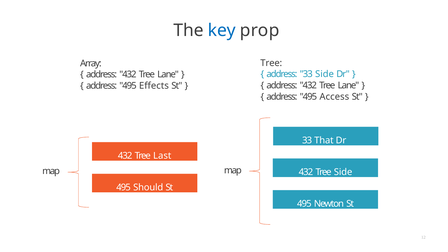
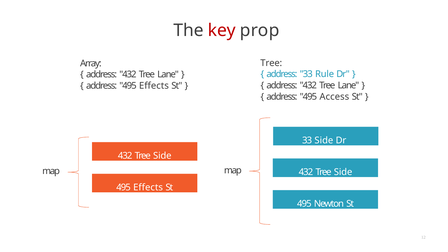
key colour: blue -> red (222, 30)
33 Side: Side -> Rule (325, 74)
33 That: That -> Side (324, 140)
Last: Last -> Side (162, 156)
Should: Should -> Effects (148, 187)
